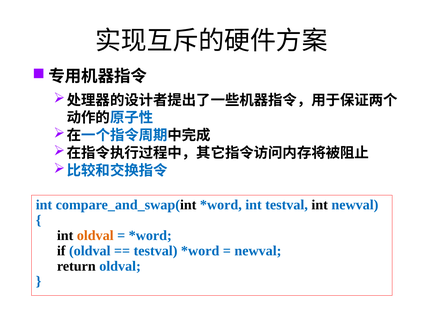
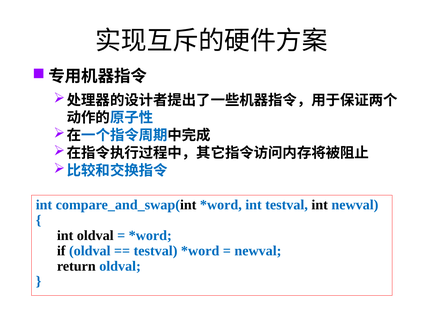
oldval colour: orange -> black (95, 236)
